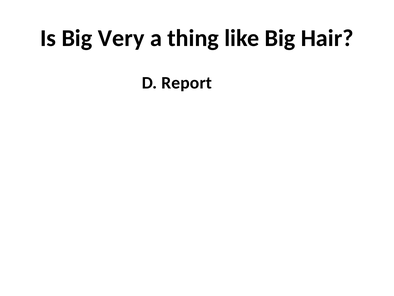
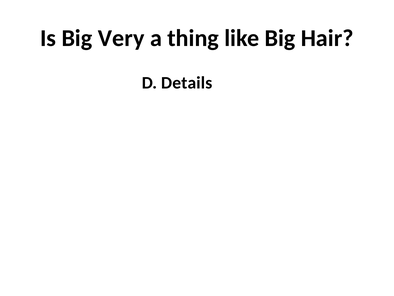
Report: Report -> Details (187, 83)
